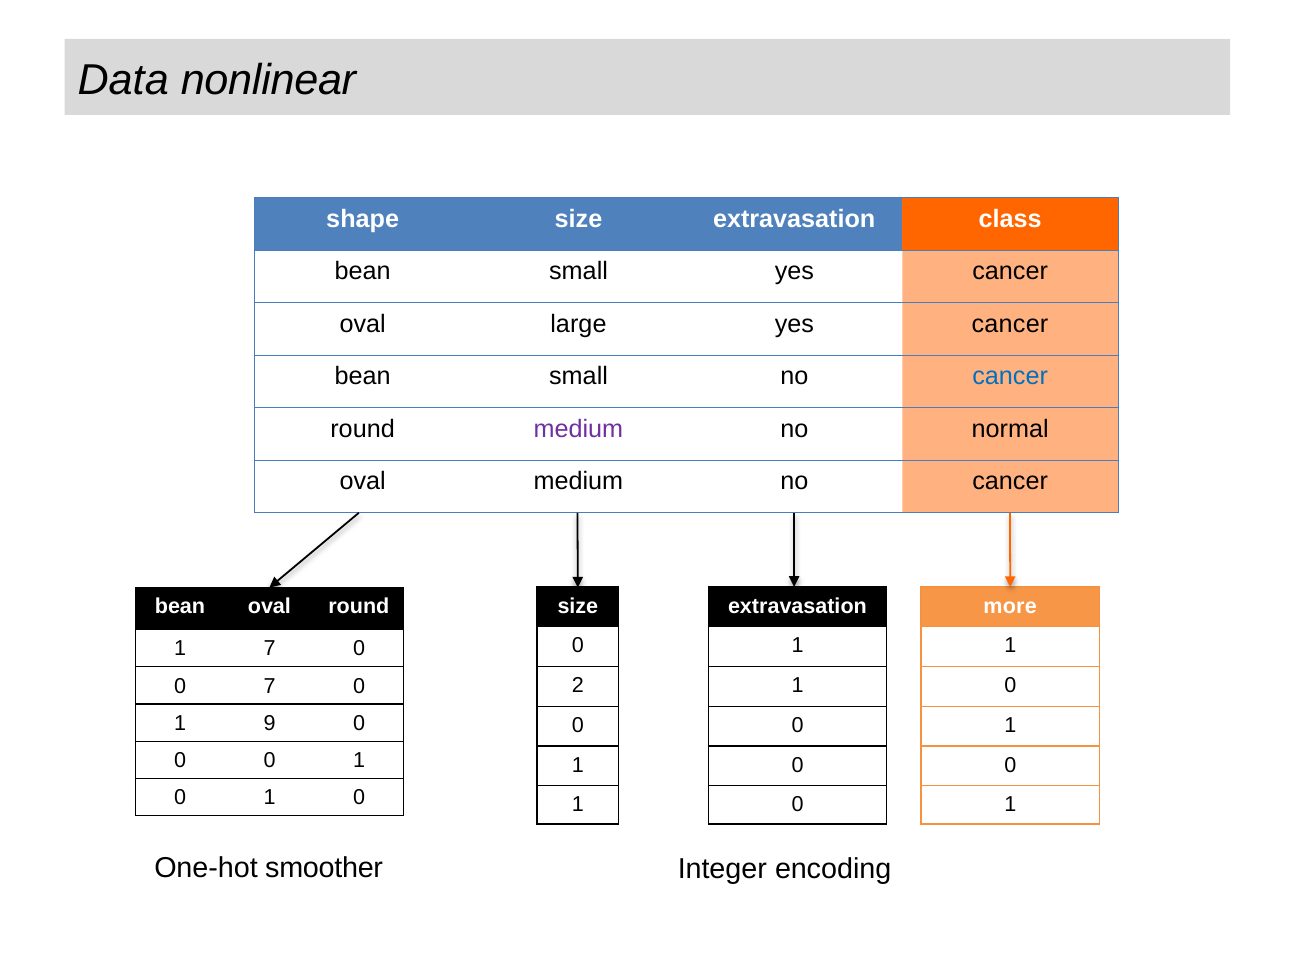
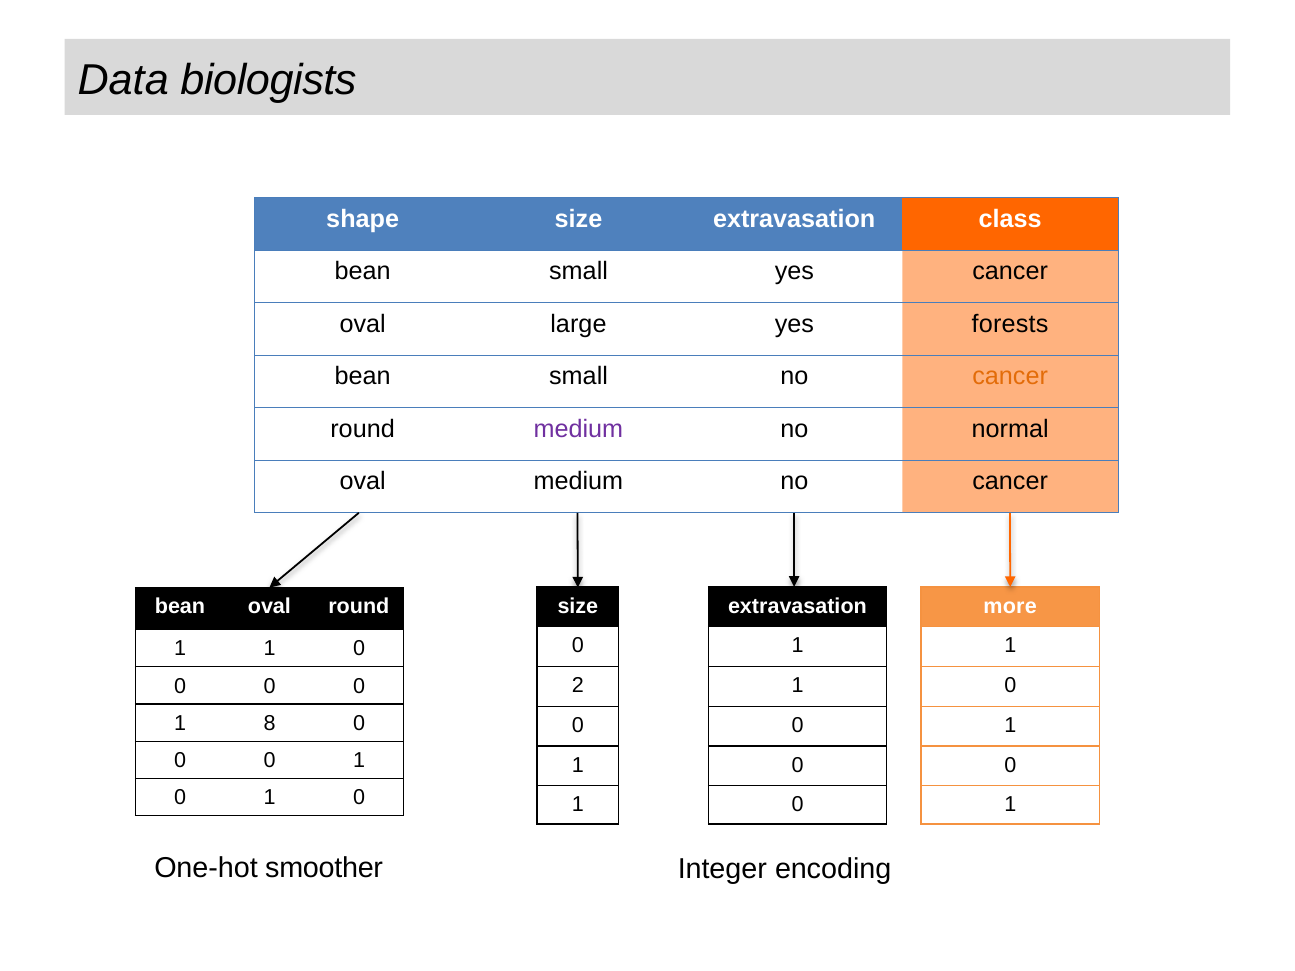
nonlinear: nonlinear -> biologists (269, 80)
large yes cancer: cancer -> forests (1010, 324)
cancer colour: blue -> orange (1010, 376)
7: 7 -> 1 (270, 649)
7: 7 -> 0 (270, 686)
9: 9 -> 8 (270, 723)
